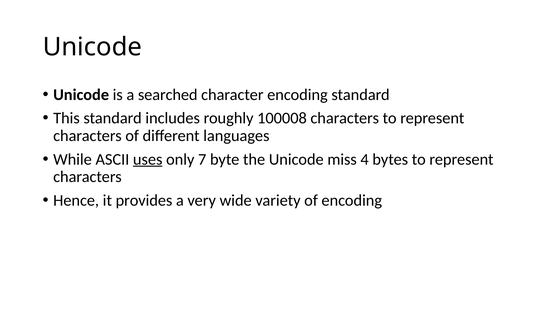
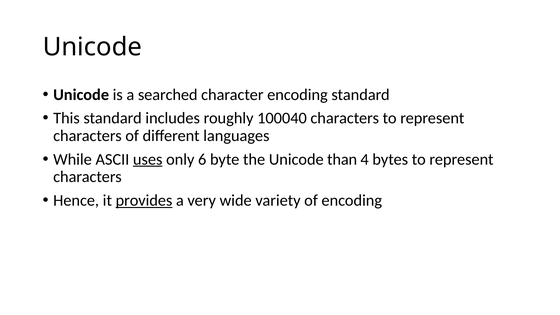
100008: 100008 -> 100040 (282, 118)
7: 7 -> 6 (202, 159)
miss: miss -> than (342, 159)
provides underline: none -> present (144, 200)
